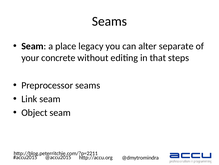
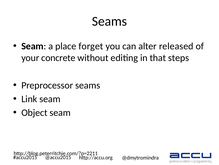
legacy: legacy -> forget (91, 46)
separate: separate -> released (176, 46)
